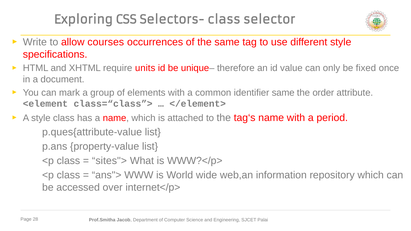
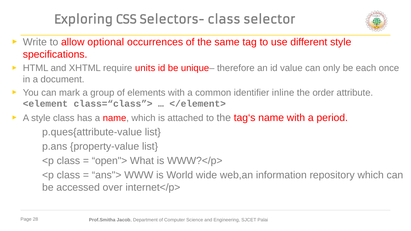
courses: courses -> optional (106, 42)
fixed: fixed -> each (366, 68)
identifier same: same -> inline (283, 93)
sites">: sites"> -> open"> (110, 161)
